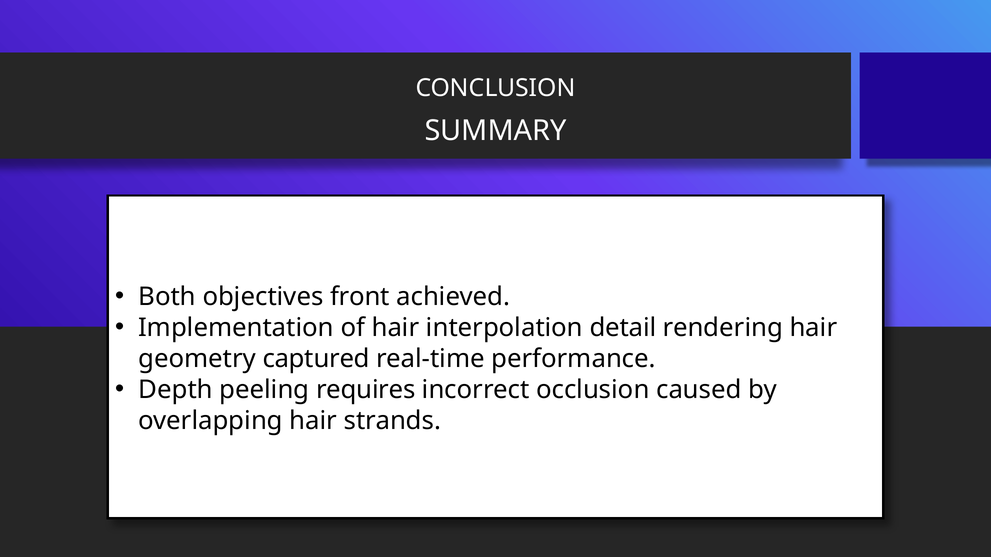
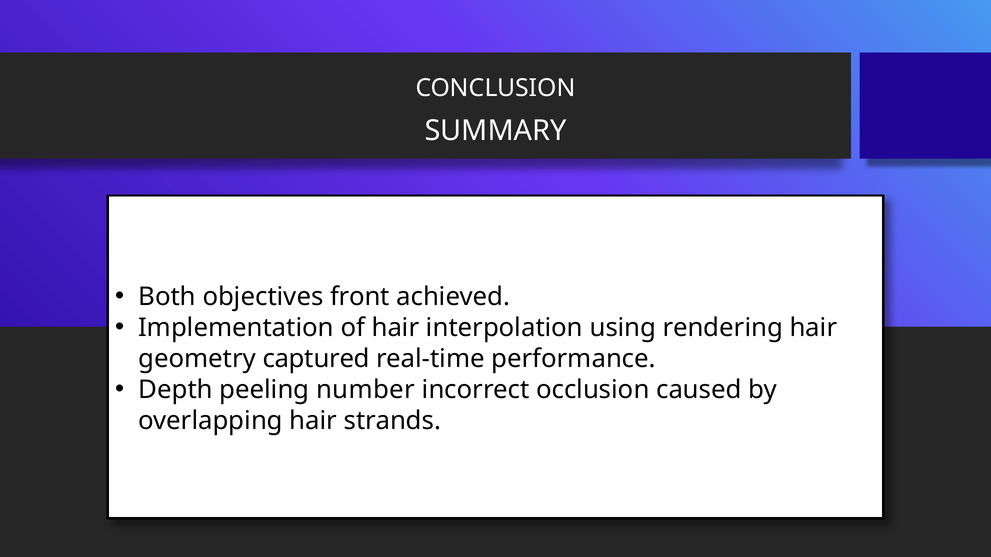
detail: detail -> using (623, 328)
requires: requires -> number (365, 390)
